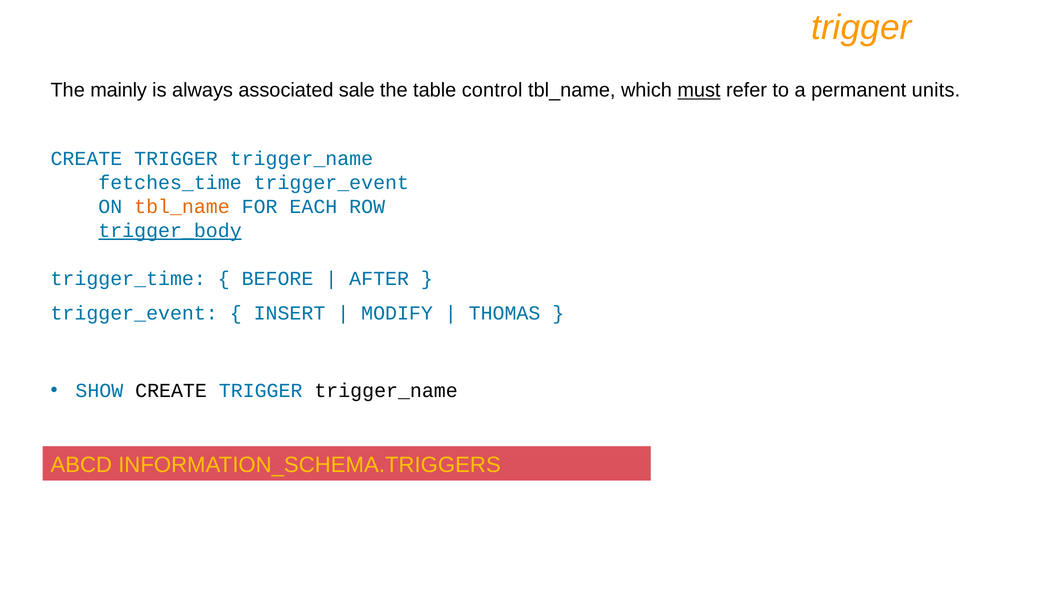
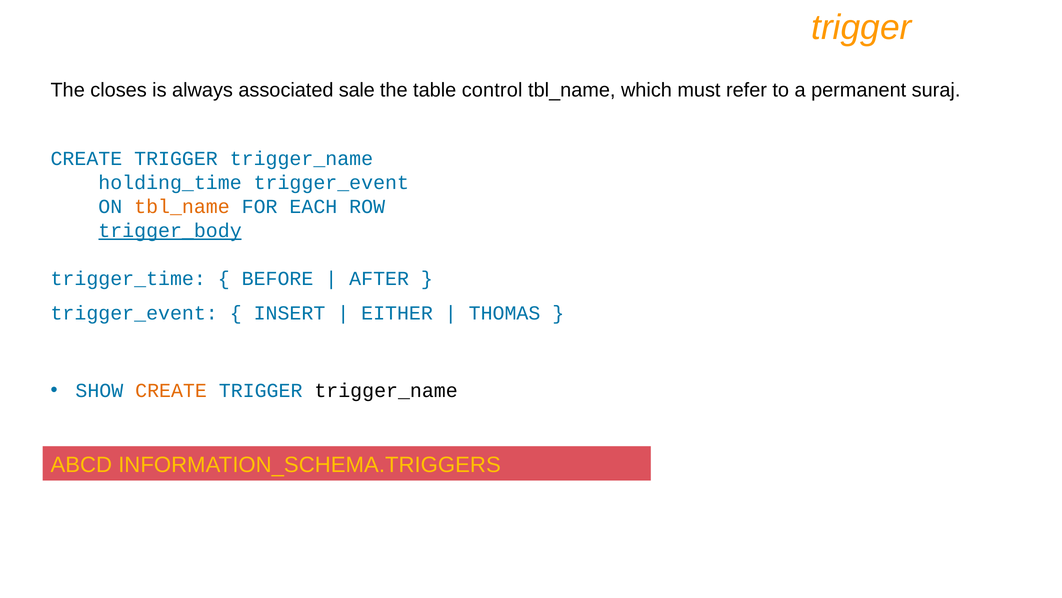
mainly: mainly -> closes (119, 90)
must underline: present -> none (699, 90)
units: units -> suraj (936, 90)
fetches_time: fetches_time -> holding_time (170, 183)
MODIFY: MODIFY -> EITHER (397, 313)
CREATE colour: black -> orange (171, 390)
